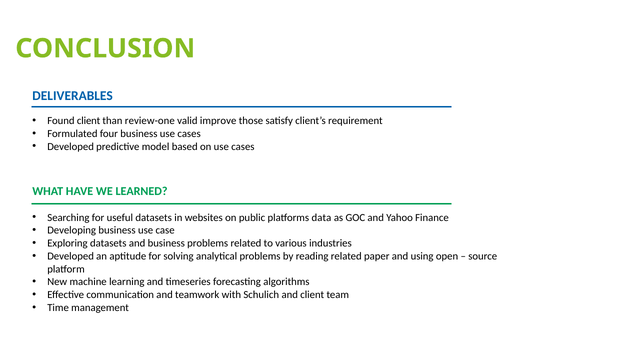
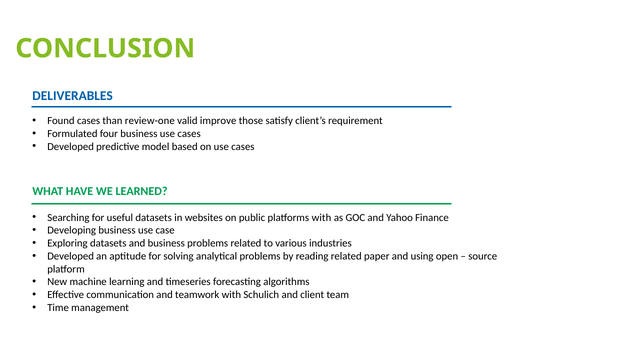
Found client: client -> cases (89, 121)
platforms data: data -> with (321, 218)
